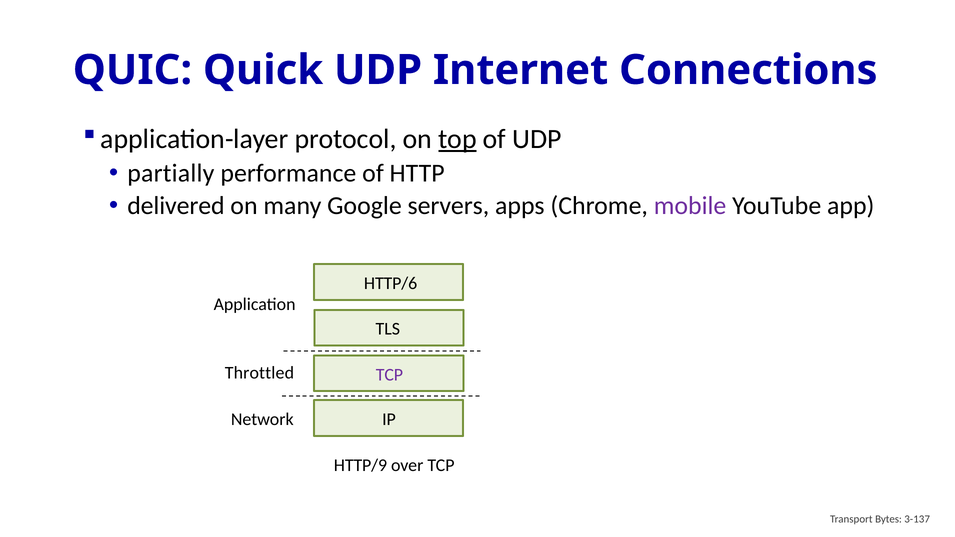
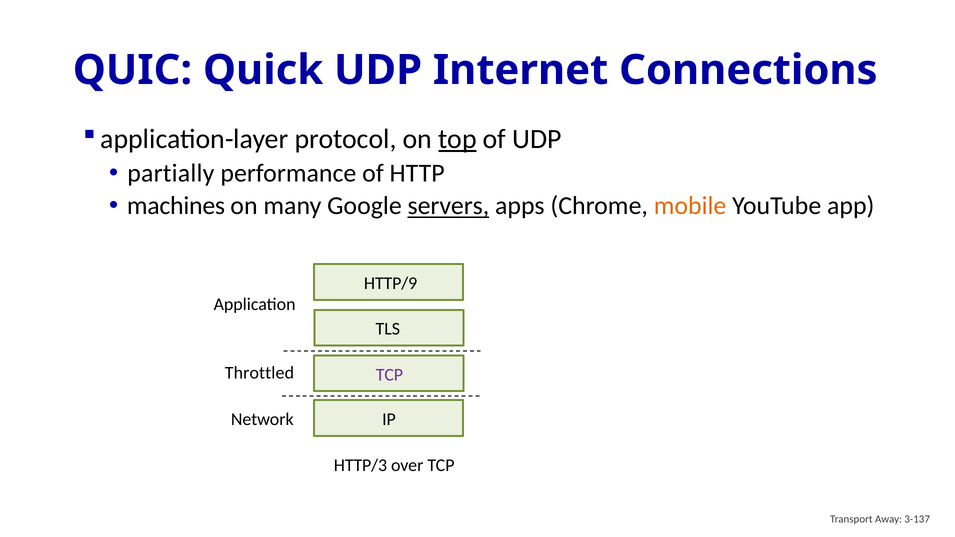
delivered: delivered -> machines (176, 206)
servers underline: none -> present (448, 206)
mobile colour: purple -> orange (690, 206)
HTTP/6: HTTP/6 -> HTTP/9 (391, 283)
HTTP/9: HTTP/9 -> HTTP/3 (360, 465)
Bytes: Bytes -> Away (889, 520)
